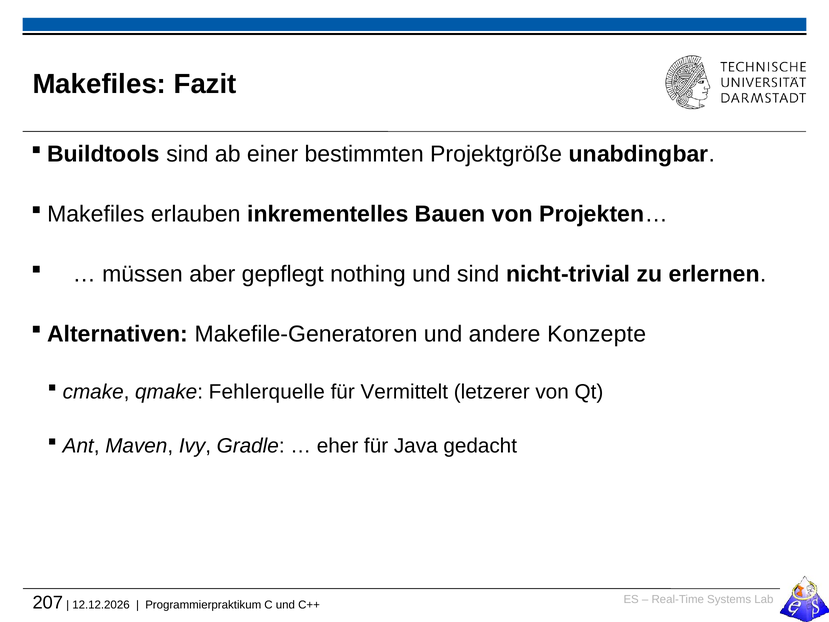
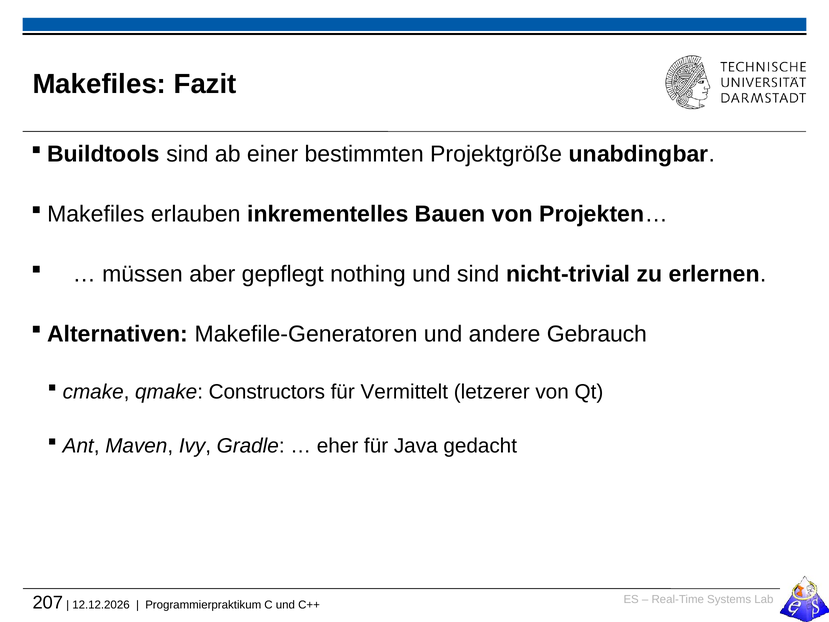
Konzepte: Konzepte -> Gebrauch (597, 334)
Fehlerquelle: Fehlerquelle -> Constructors (267, 392)
